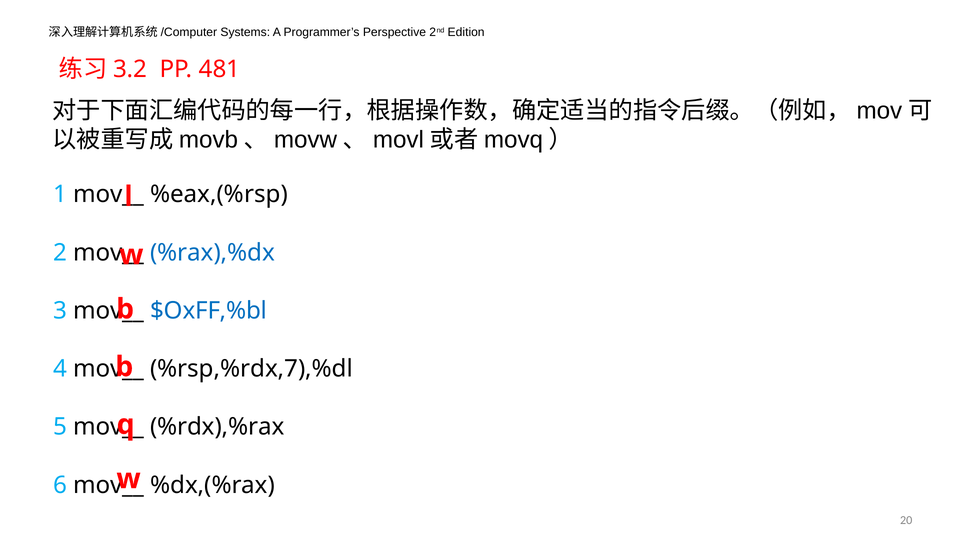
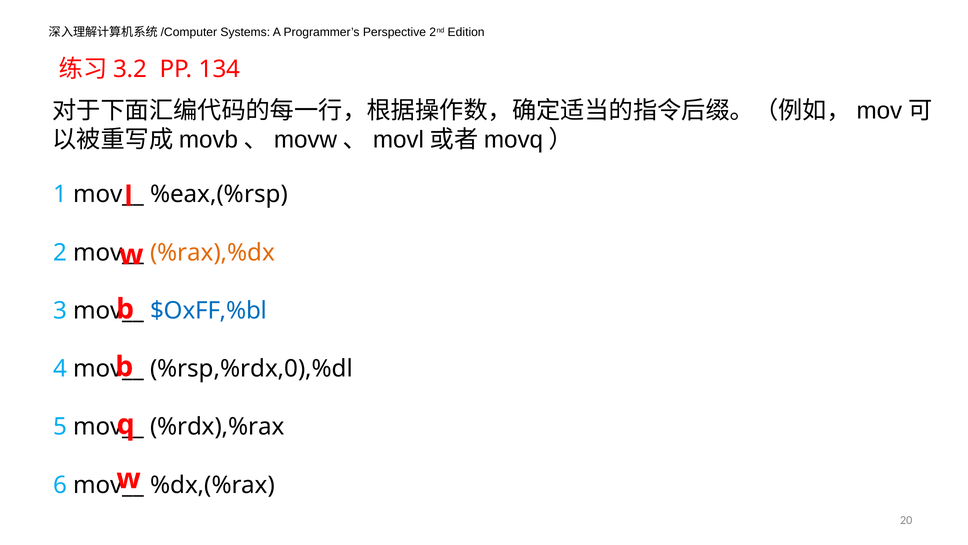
481: 481 -> 134 (219, 69)
%rax),%dx colour: blue -> orange (213, 252)
%rsp,%rdx,7),%dl: %rsp,%rdx,7),%dl -> %rsp,%rdx,0),%dl (252, 368)
